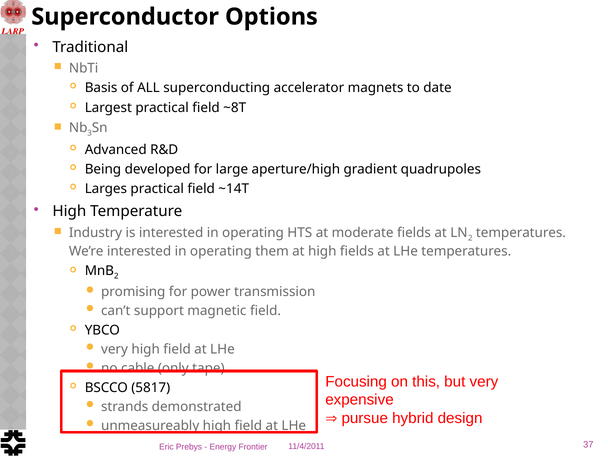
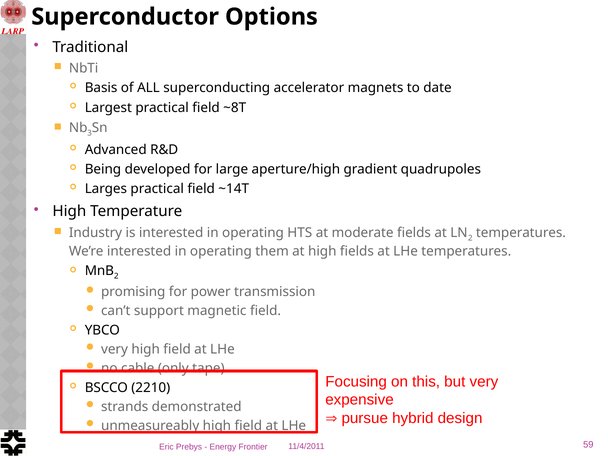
5817: 5817 -> 2210 (151, 388)
37: 37 -> 59 (588, 445)
